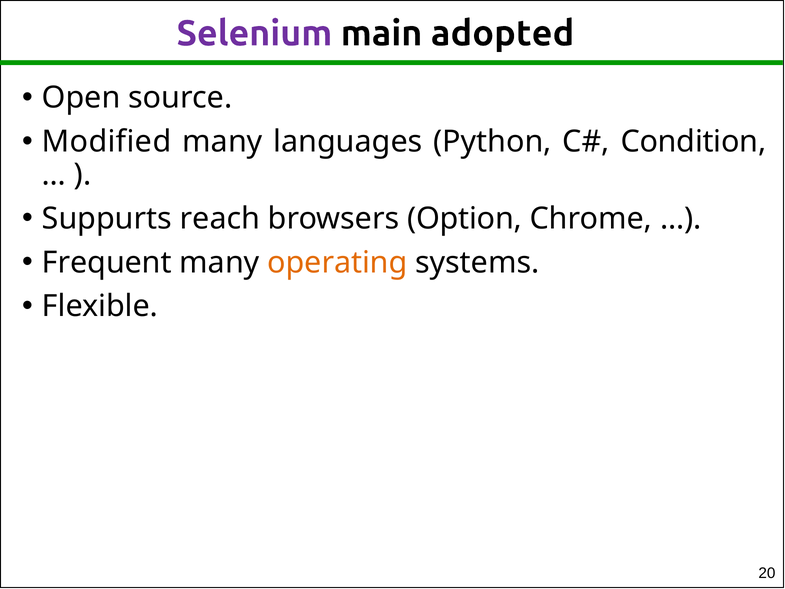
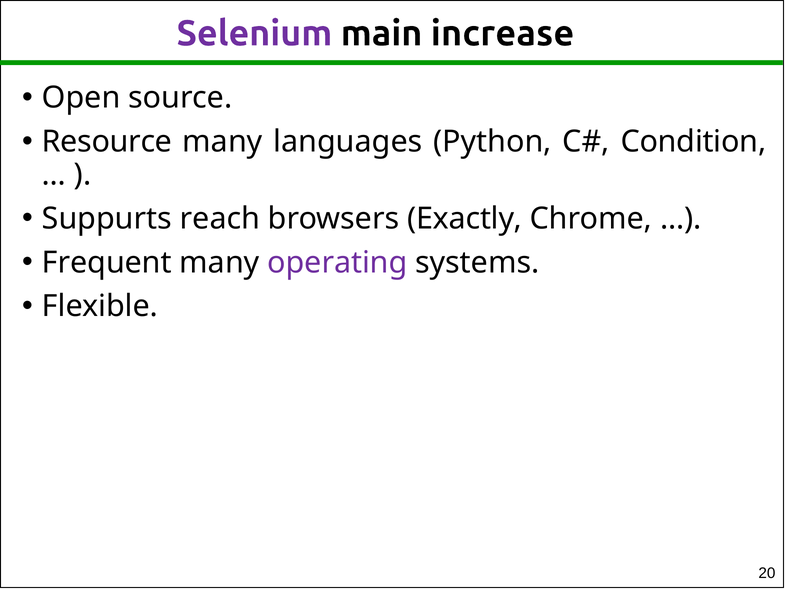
adopted: adopted -> increase (502, 33)
Modified: Modified -> Resource (107, 142)
Option: Option -> Exactly (465, 219)
operating colour: orange -> purple (337, 262)
